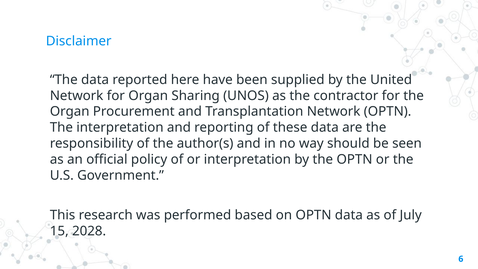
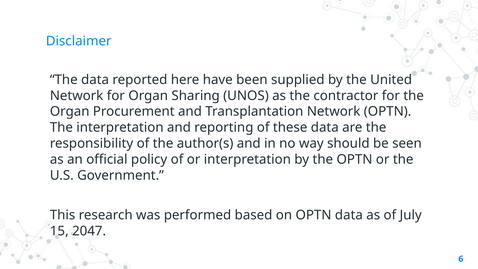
2028: 2028 -> 2047 (89, 231)
